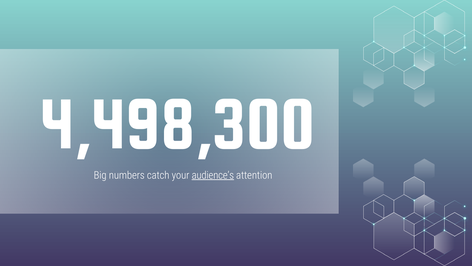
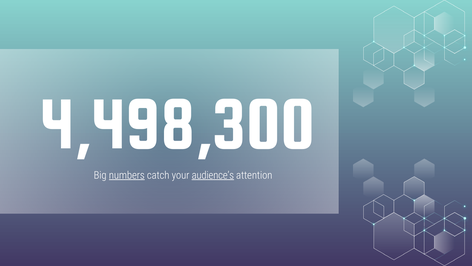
numbers underline: none -> present (127, 175)
